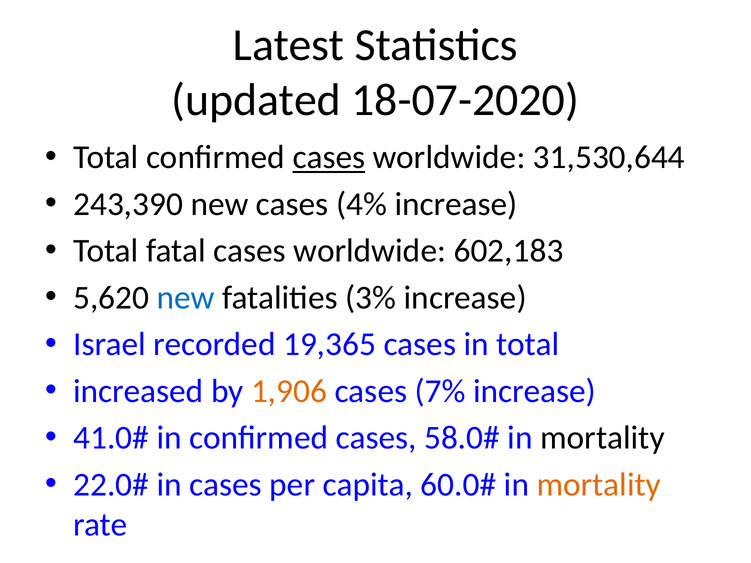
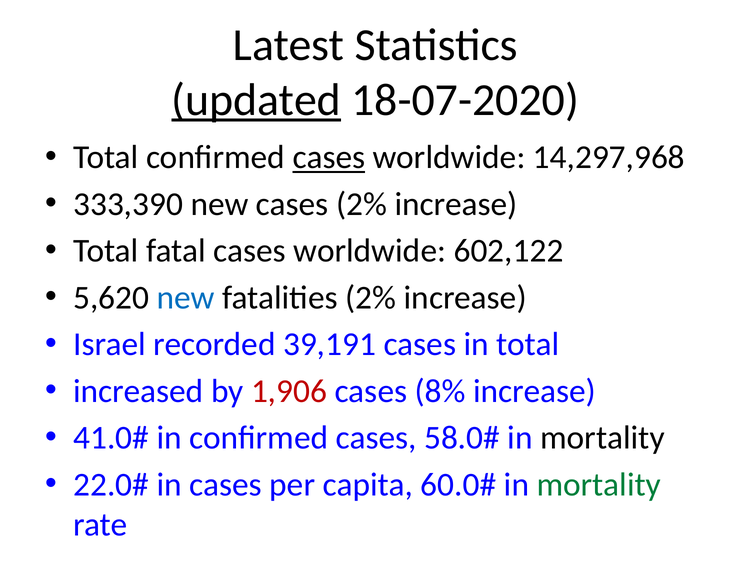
updated underline: none -> present (256, 100)
31,530,644: 31,530,644 -> 14,297,968 (609, 158)
243,390: 243,390 -> 333,390 (128, 204)
cases 4%: 4% -> 2% (361, 204)
602,183: 602,183 -> 602,122 (509, 251)
fatalities 3%: 3% -> 2% (371, 298)
19,365: 19,365 -> 39,191 (330, 345)
1,906 colour: orange -> red (289, 391)
7%: 7% -> 8% (440, 391)
mortality colour: orange -> green (599, 485)
